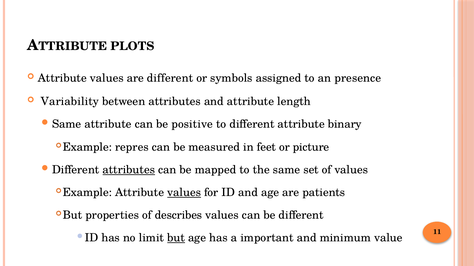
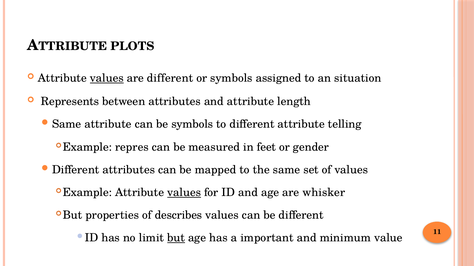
values underline: none -> present (107, 78)
presence: presence -> situation (358, 78)
Variability: Variability -> Represents (70, 102)
be positive: positive -> symbols (192, 125)
binary: binary -> telling (345, 125)
picture: picture -> gender (311, 147)
attributes underline: present -> none (129, 170)
patients: patients -> whisker (324, 193)
